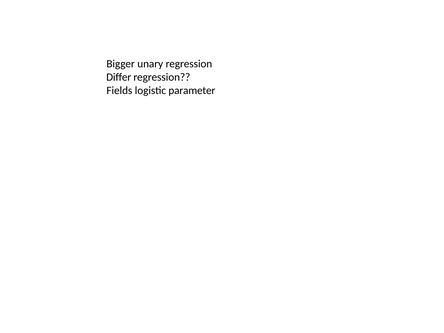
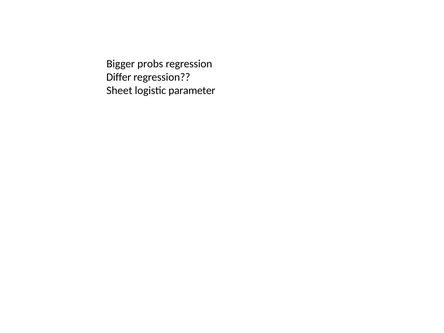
unary: unary -> probs (150, 64)
Fields: Fields -> Sheet (119, 91)
